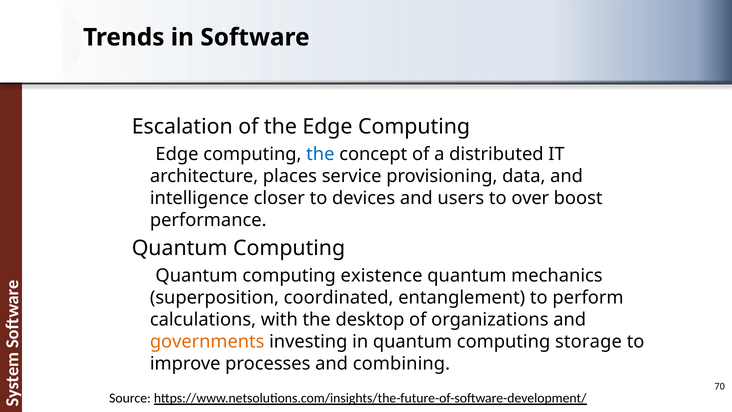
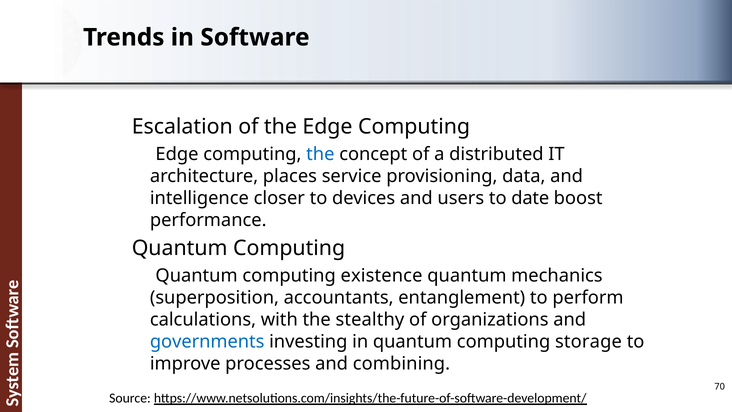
over: over -> date (530, 198)
coordinated: coordinated -> accountants (339, 297)
desktop: desktop -> stealthy (370, 319)
governments colour: orange -> blue (207, 341)
